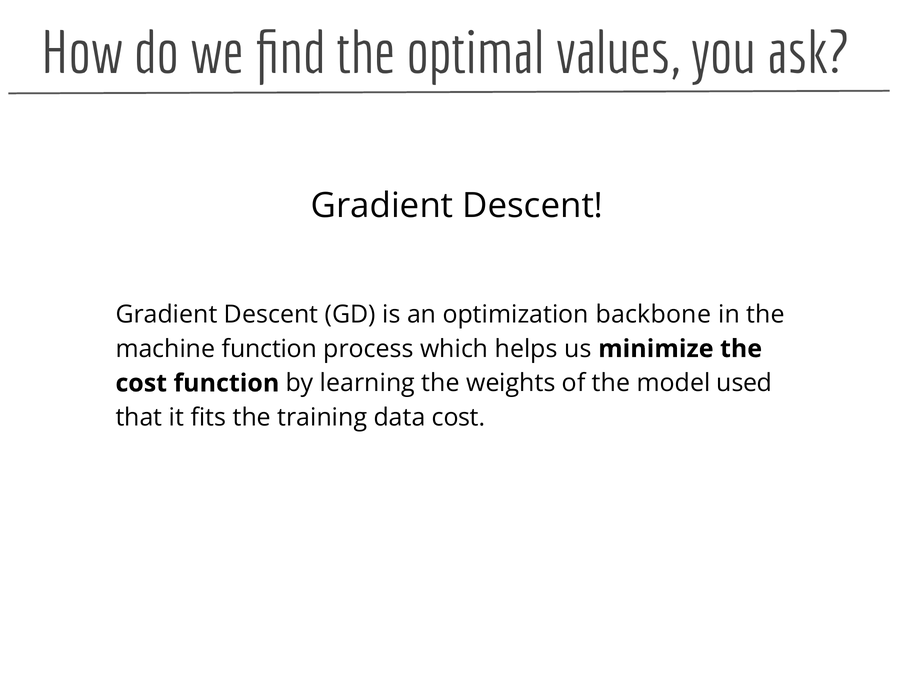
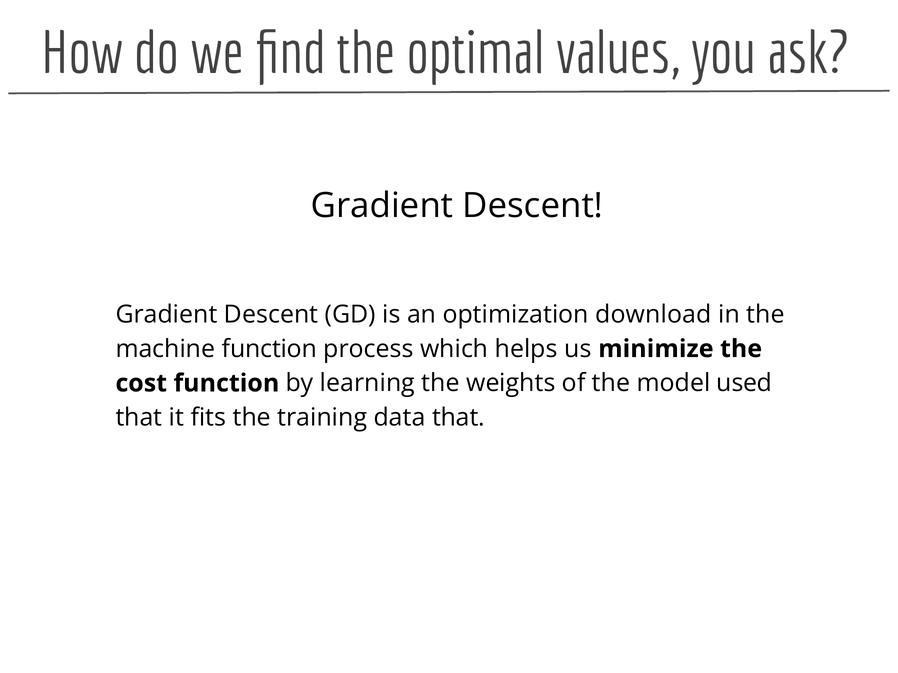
backbone: backbone -> download (653, 315)
data cost: cost -> that (458, 418)
